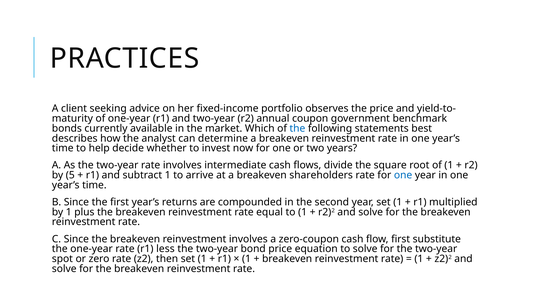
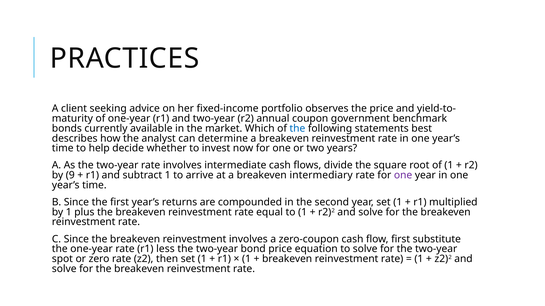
5: 5 -> 9 (70, 176)
shareholders: shareholders -> intermediary (321, 176)
one colour: blue -> purple (403, 176)
